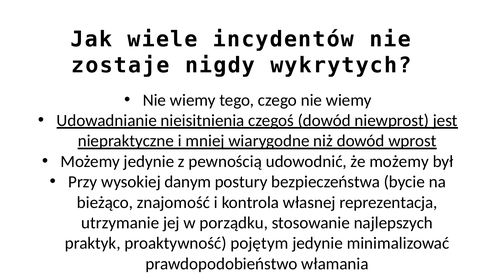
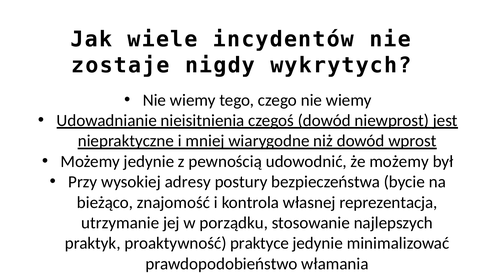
danym: danym -> adresy (188, 182)
pojętym: pojętym -> praktyce (260, 243)
